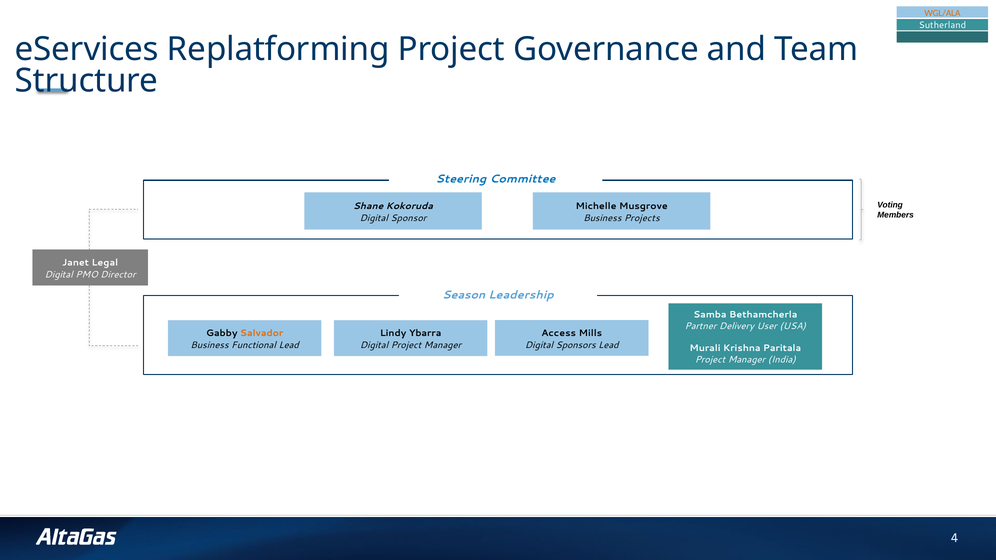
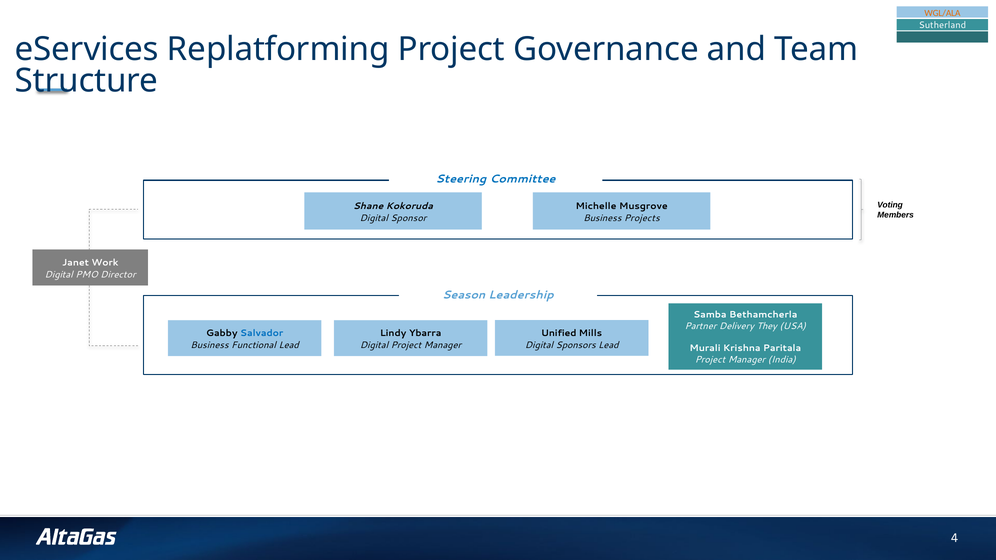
Legal: Legal -> Work (105, 263)
User: User -> They (767, 326)
Access: Access -> Unified (559, 333)
Salvador colour: orange -> blue (262, 333)
